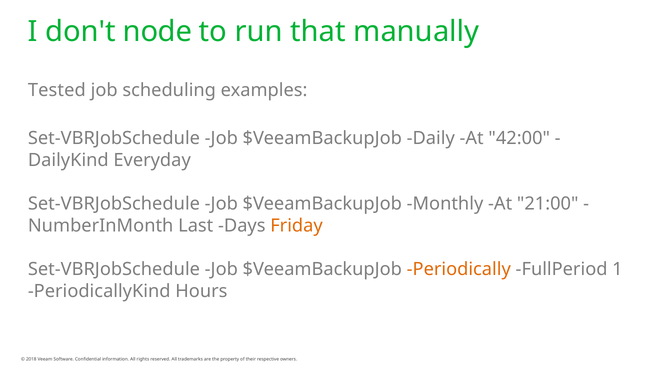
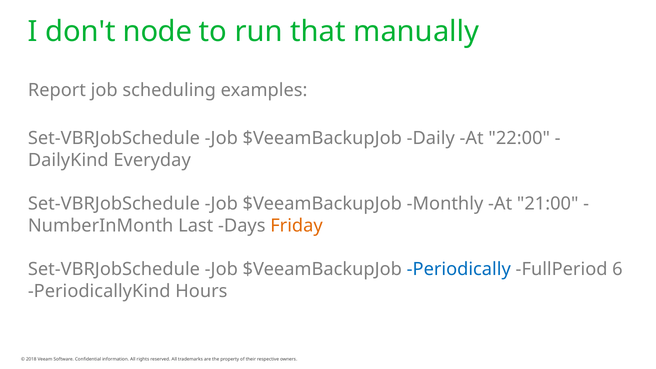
Tested: Tested -> Report (57, 90)
42:00: 42:00 -> 22:00 (519, 138)
Periodically colour: orange -> blue (459, 269)
1: 1 -> 6 (617, 269)
